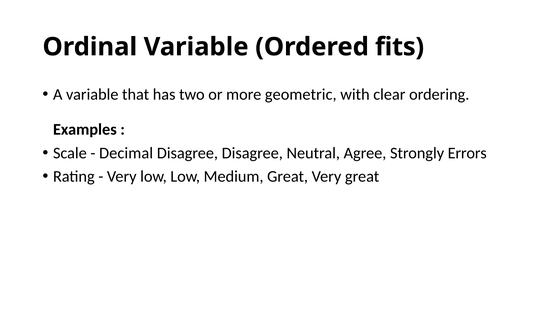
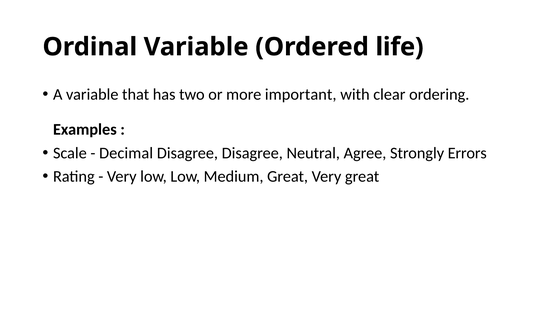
fits: fits -> life (400, 47)
geometric: geometric -> important (301, 94)
